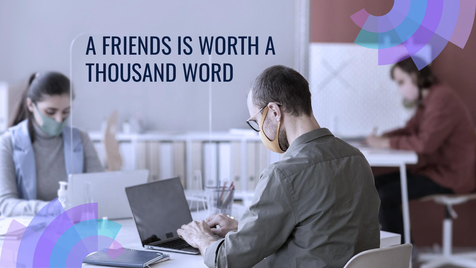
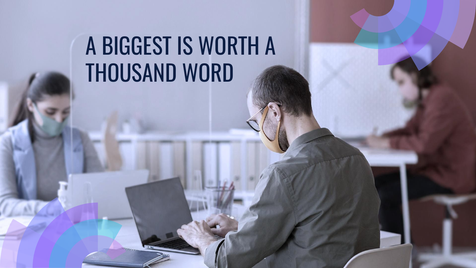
FRIENDS: FRIENDS -> BIGGEST (137, 47)
